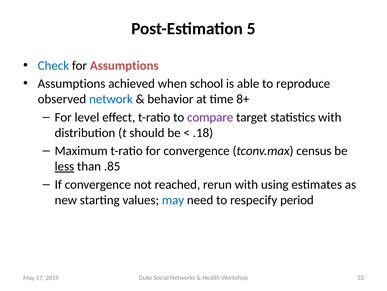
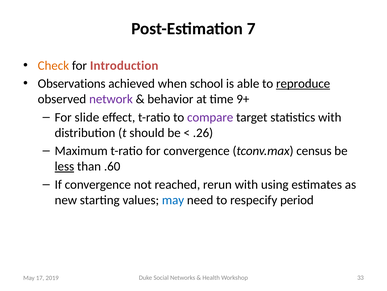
5: 5 -> 7 (251, 29)
Check colour: blue -> orange (53, 65)
for Assumptions: Assumptions -> Introduction (124, 65)
Assumptions: Assumptions -> Observations (72, 83)
reproduce underline: none -> present (303, 83)
network colour: blue -> purple (111, 99)
8+: 8+ -> 9+ (243, 99)
level: level -> slide (87, 117)
.18: .18 -> .26 (203, 132)
.85: .85 -> .60 (112, 166)
